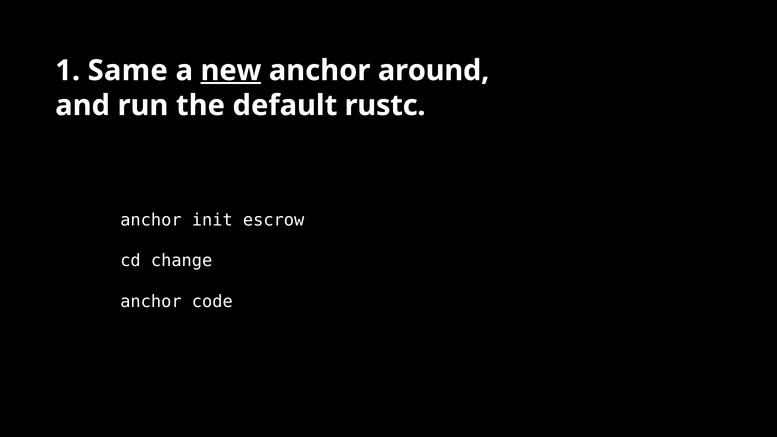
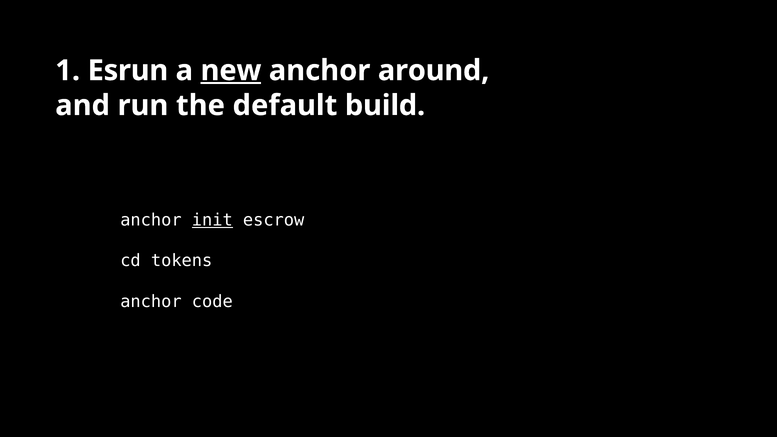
Same: Same -> Esrun (128, 71)
rustc: rustc -> build (385, 105)
init underline: none -> present (212, 220)
change: change -> tokens (182, 261)
